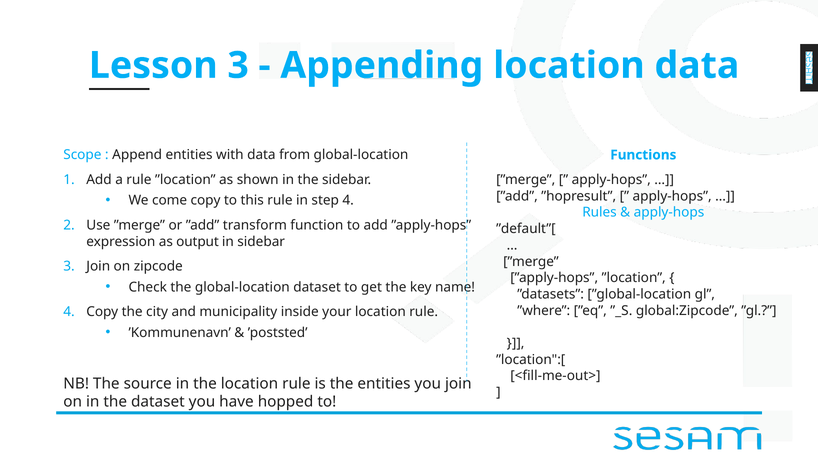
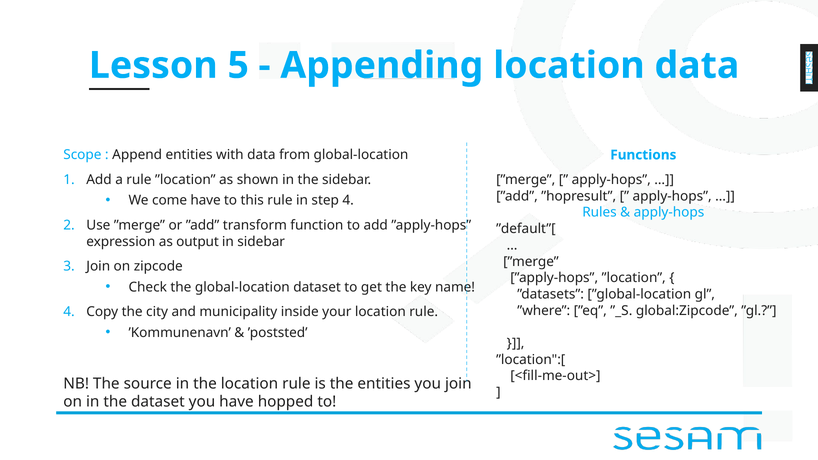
Lesson 3: 3 -> 5 (238, 66)
come copy: copy -> have (206, 200)
